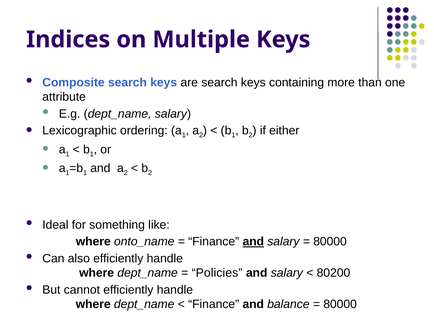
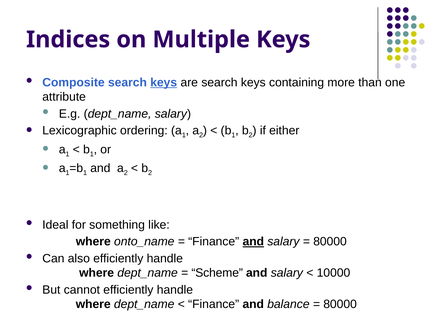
keys underline: none -> present (164, 83)
Policies: Policies -> Scheme (217, 273)
80200: 80200 -> 10000 (333, 273)
